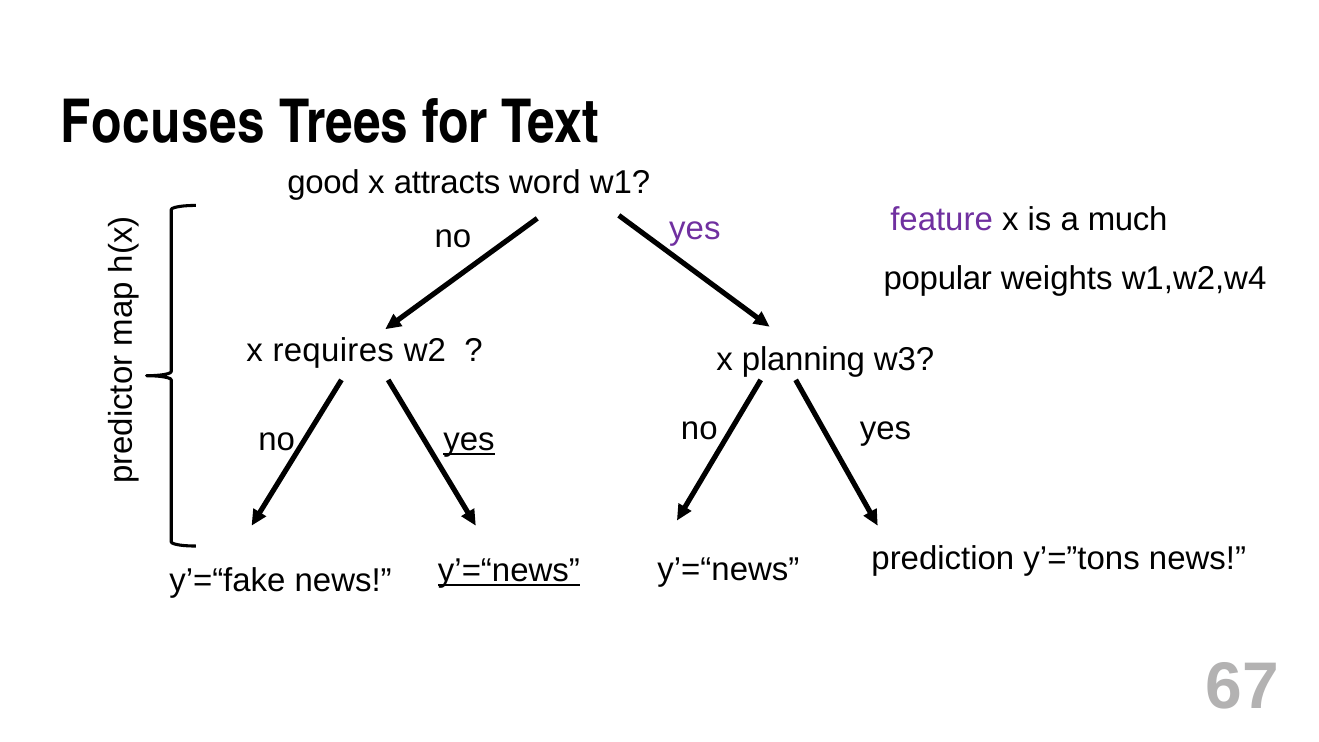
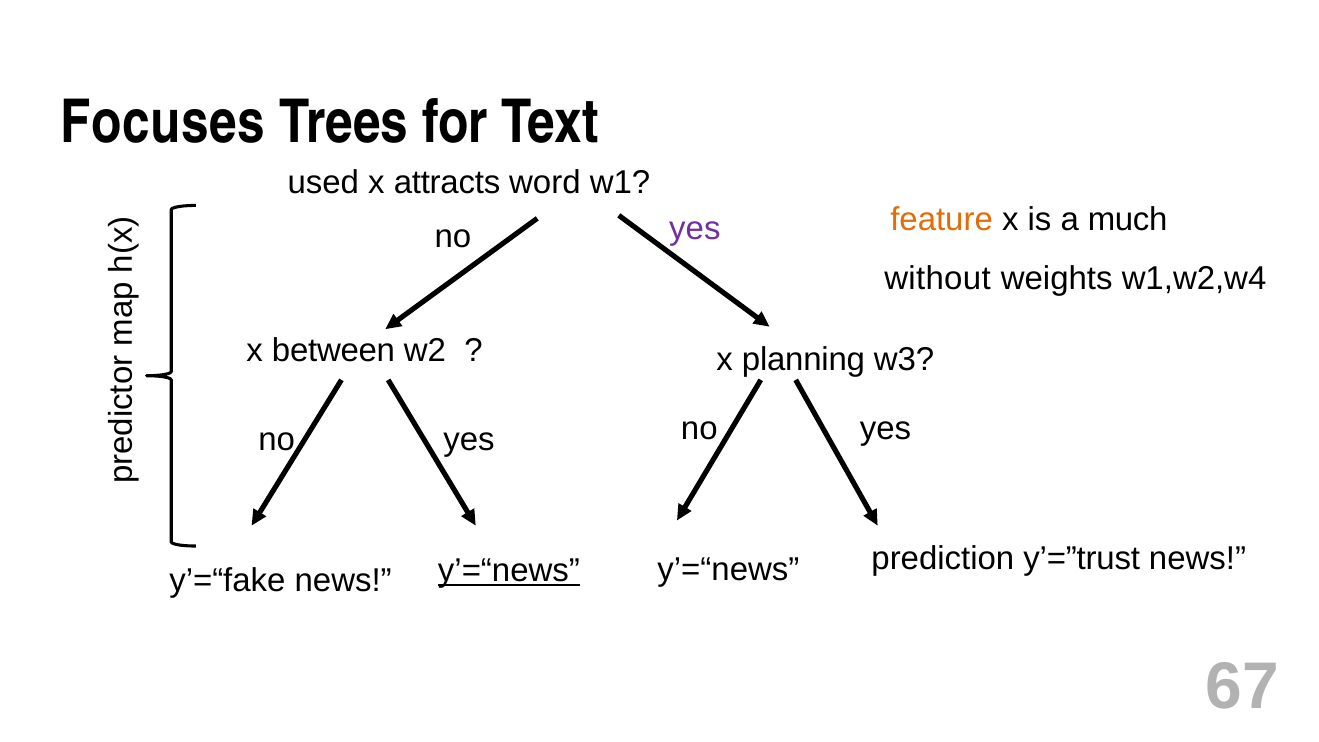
good: good -> used (323, 182)
feature colour: purple -> orange (942, 219)
popular: popular -> without (937, 279)
requires: requires -> between (334, 351)
yes underline: present -> none (469, 439)
y’=”tons: y’=”tons -> y’=”trust (1082, 558)
